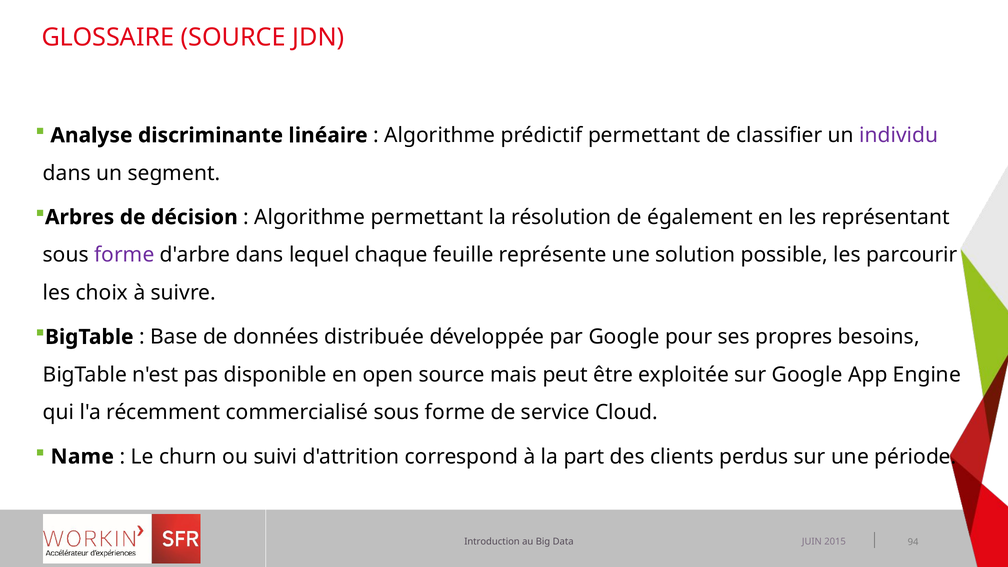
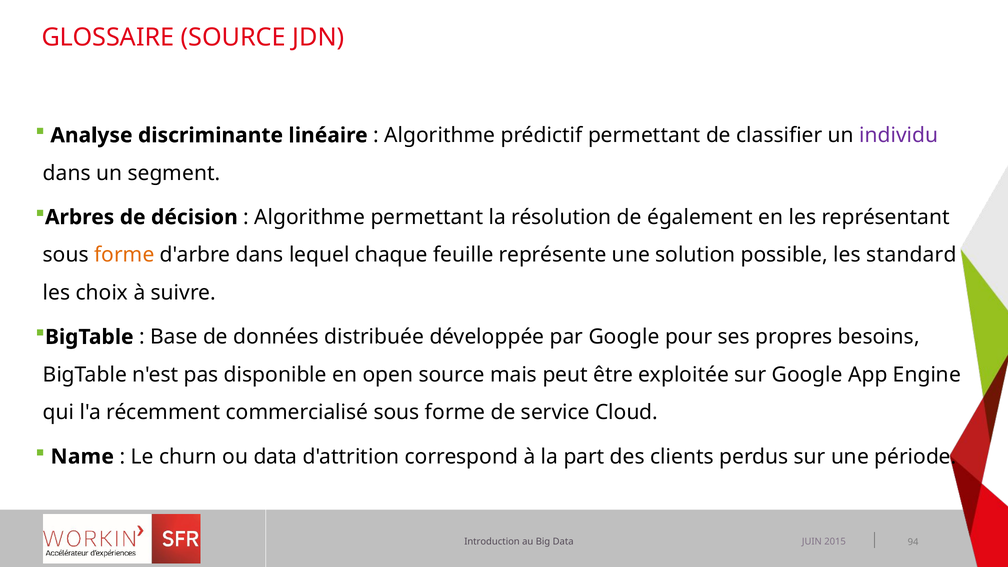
forme colour: purple -> orange (124, 255)
parcourir: parcourir -> standard (912, 255)
ou suivi: suivi -> data (275, 457)
